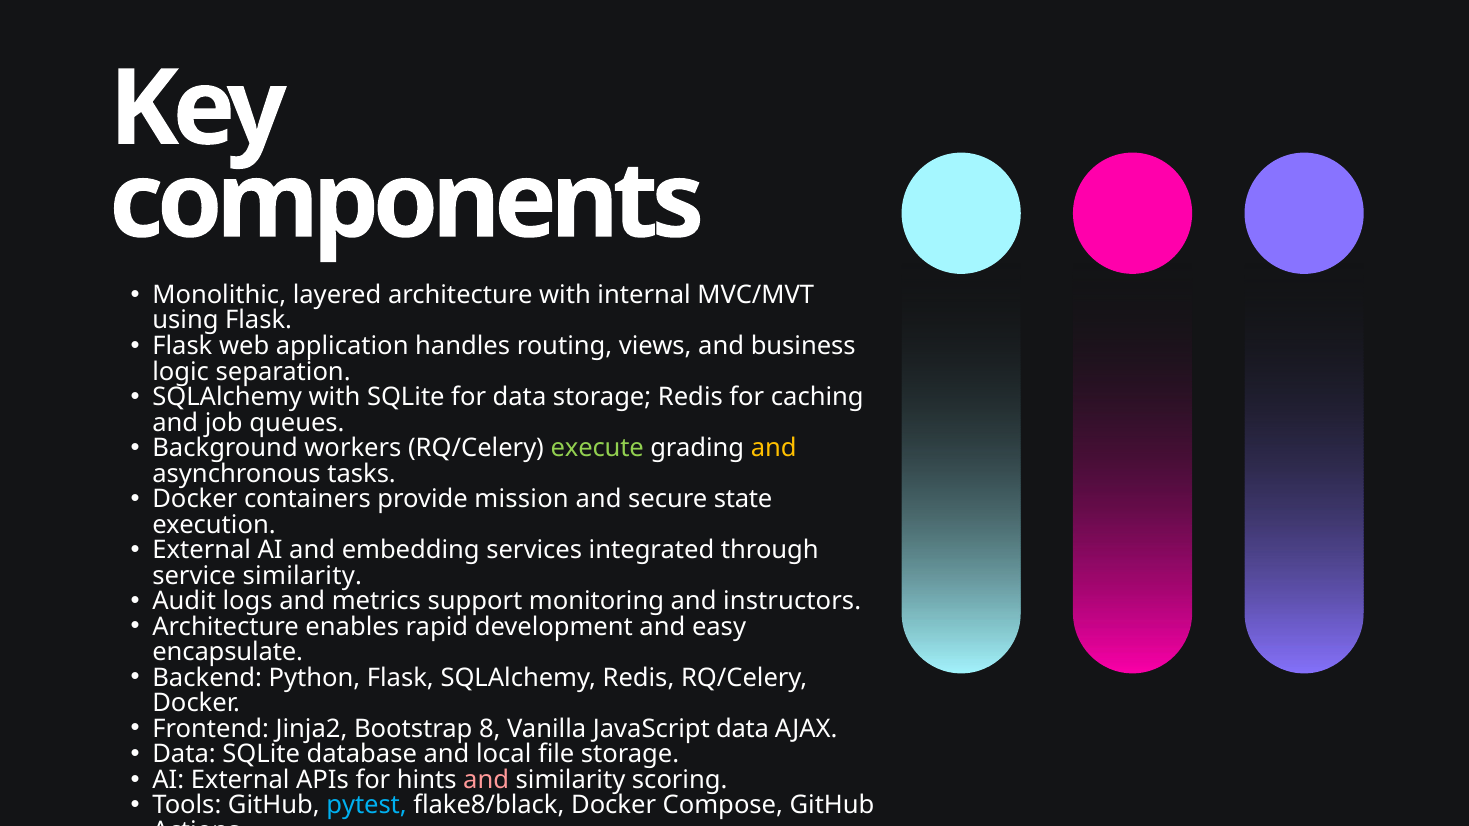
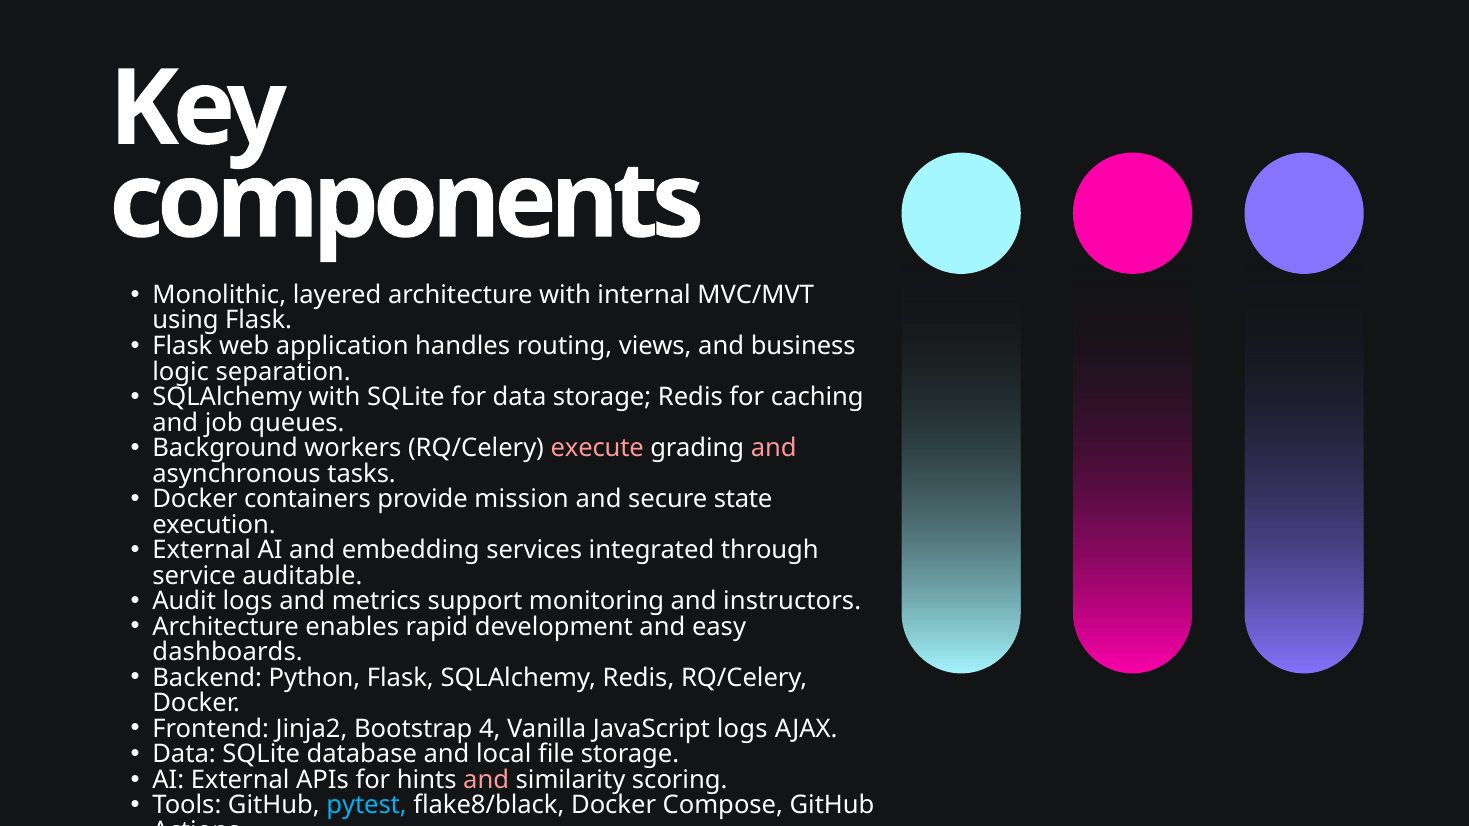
execute colour: light green -> pink (597, 448)
and colour: yellow -> pink (774, 448)
service similarity: similarity -> auditable (302, 576)
encapsulate: encapsulate -> dashboards (228, 653)
8: 8 -> 4 (490, 729)
JavaScript data: data -> logs (742, 729)
